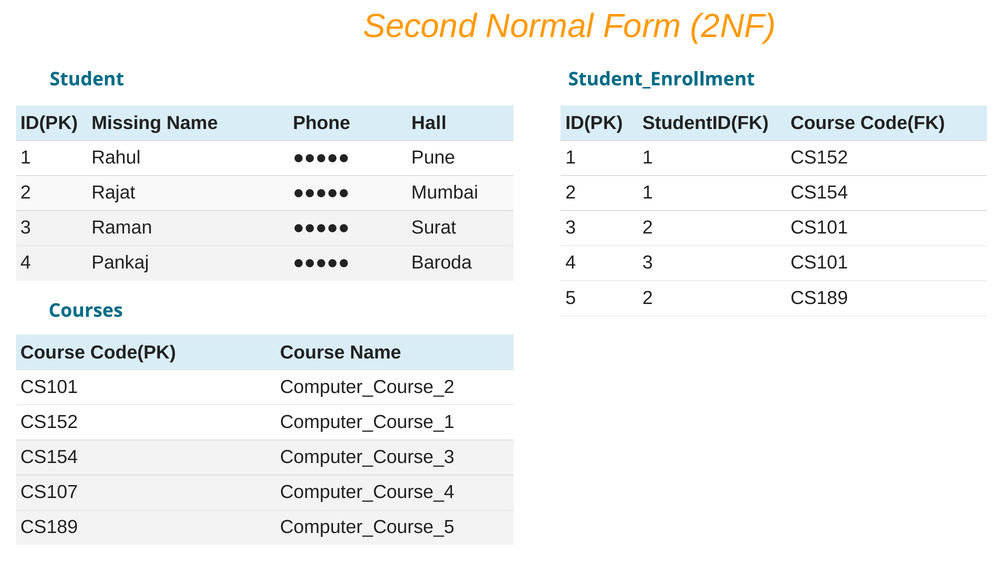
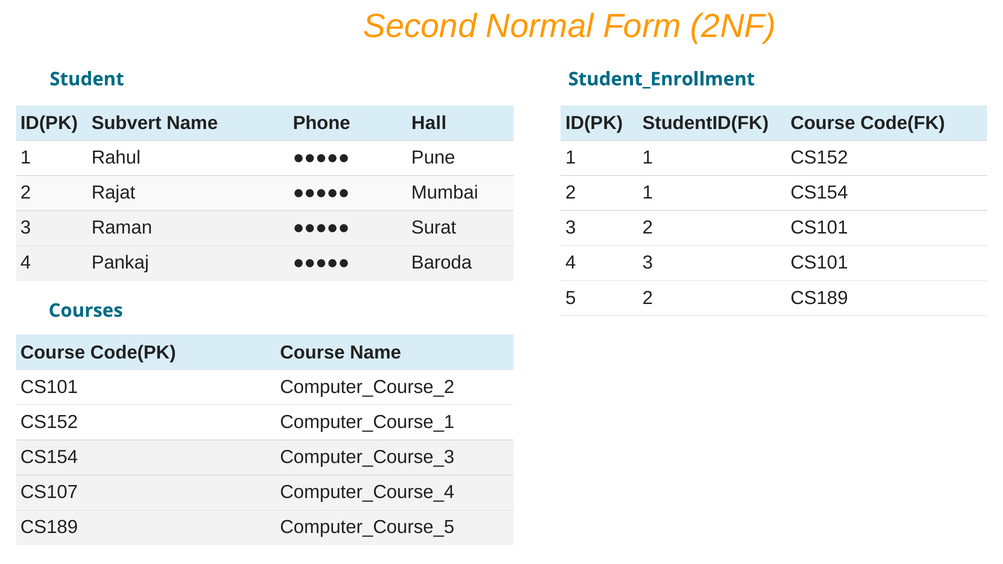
Missing: Missing -> Subvert (126, 123)
